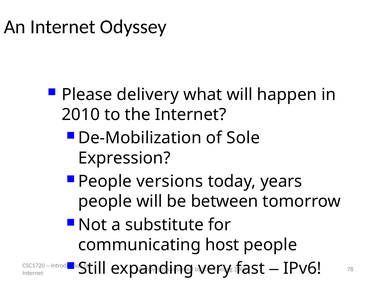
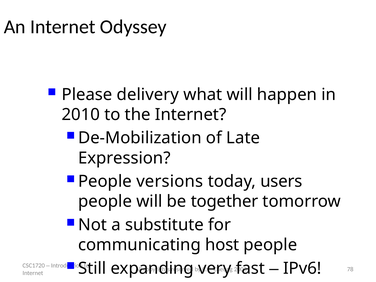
Sole: Sole -> Late (243, 138)
years: years -> users (281, 181)
between: between -> together (225, 201)
